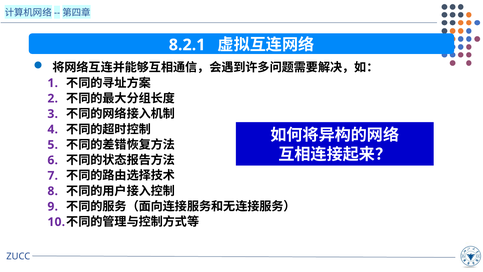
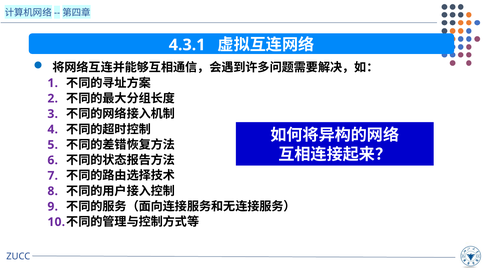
8.2.1: 8.2.1 -> 4.3.1 (187, 45)
